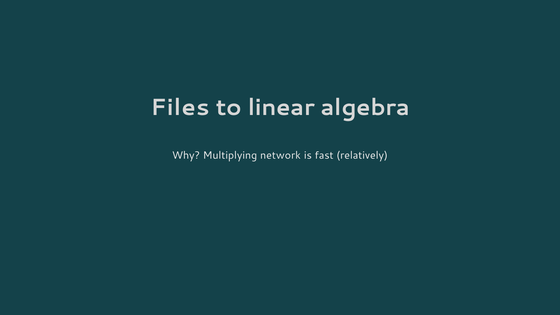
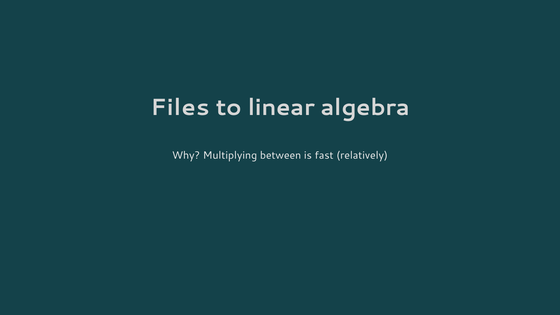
network: network -> between (281, 155)
